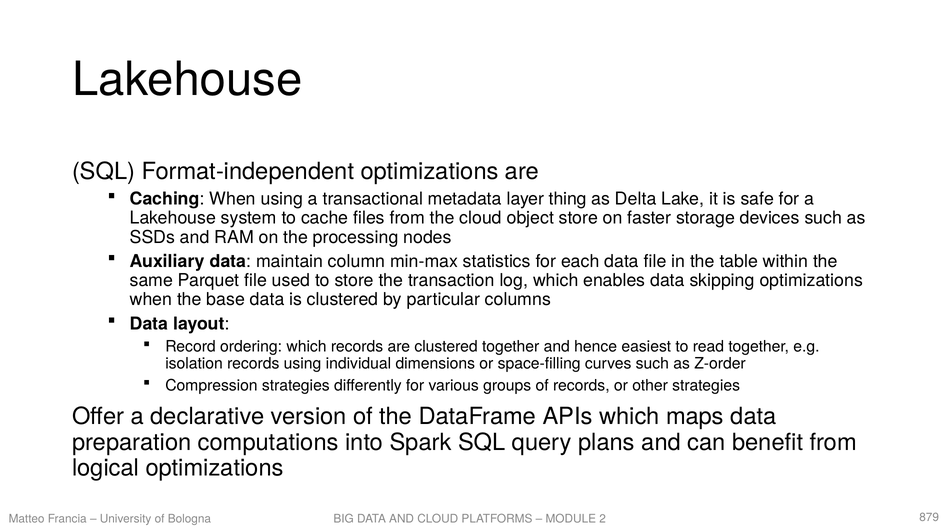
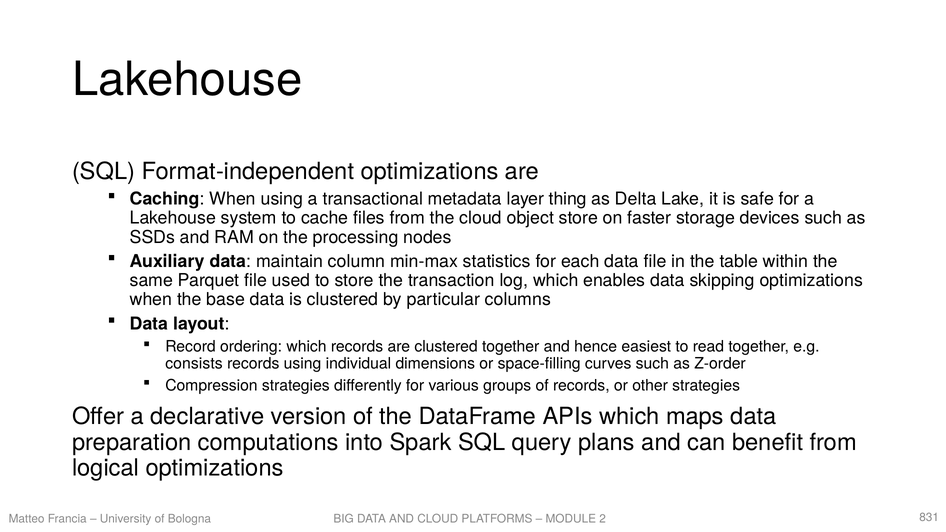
isolation: isolation -> consists (194, 364)
879: 879 -> 831 (929, 517)
